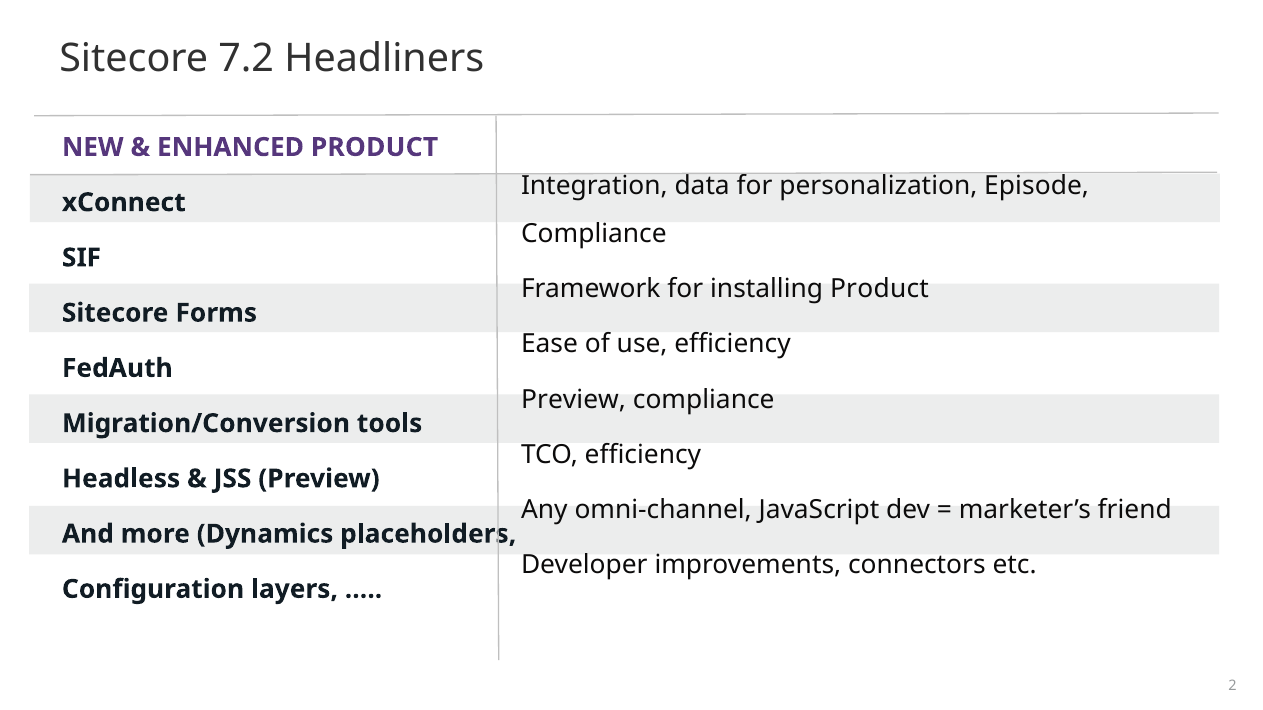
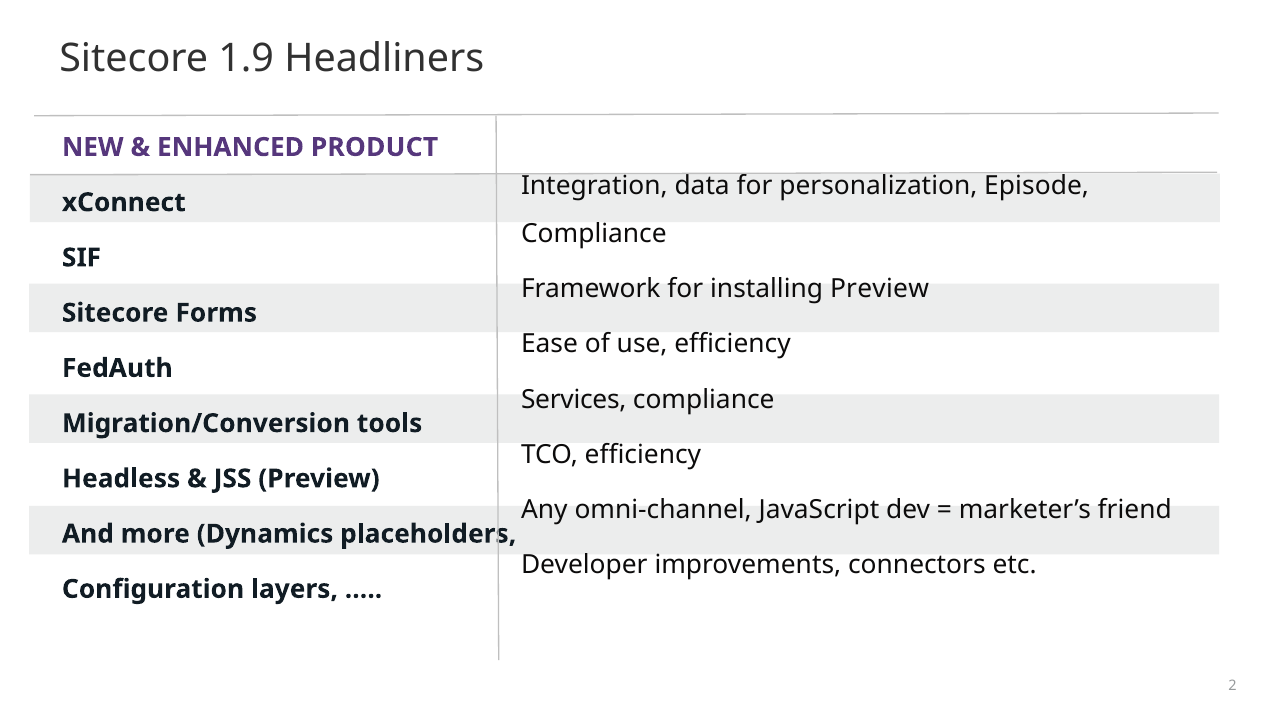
7.2: 7.2 -> 1.9 (246, 59)
installing Product: Product -> Preview (879, 289)
Preview: Preview -> Services (574, 400)
